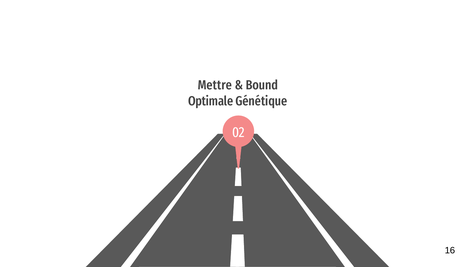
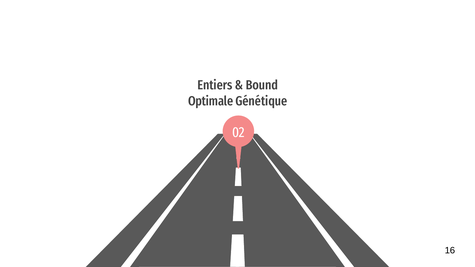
Mettre: Mettre -> Entiers (215, 85)
